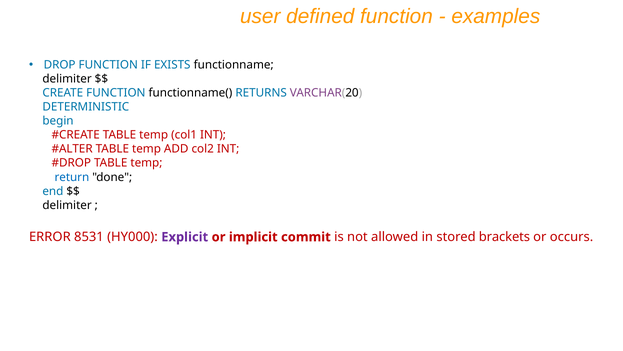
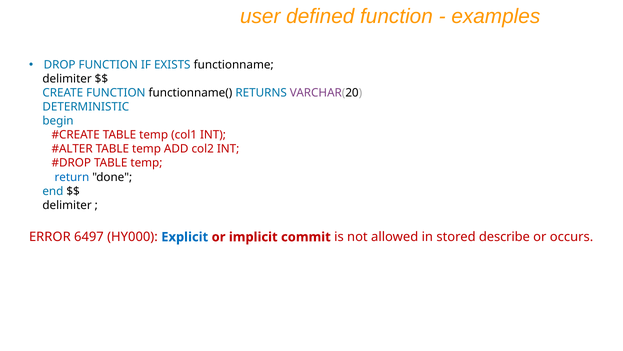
8531: 8531 -> 6497 (89, 237)
Explicit colour: purple -> blue (185, 237)
brackets: brackets -> describe (504, 237)
